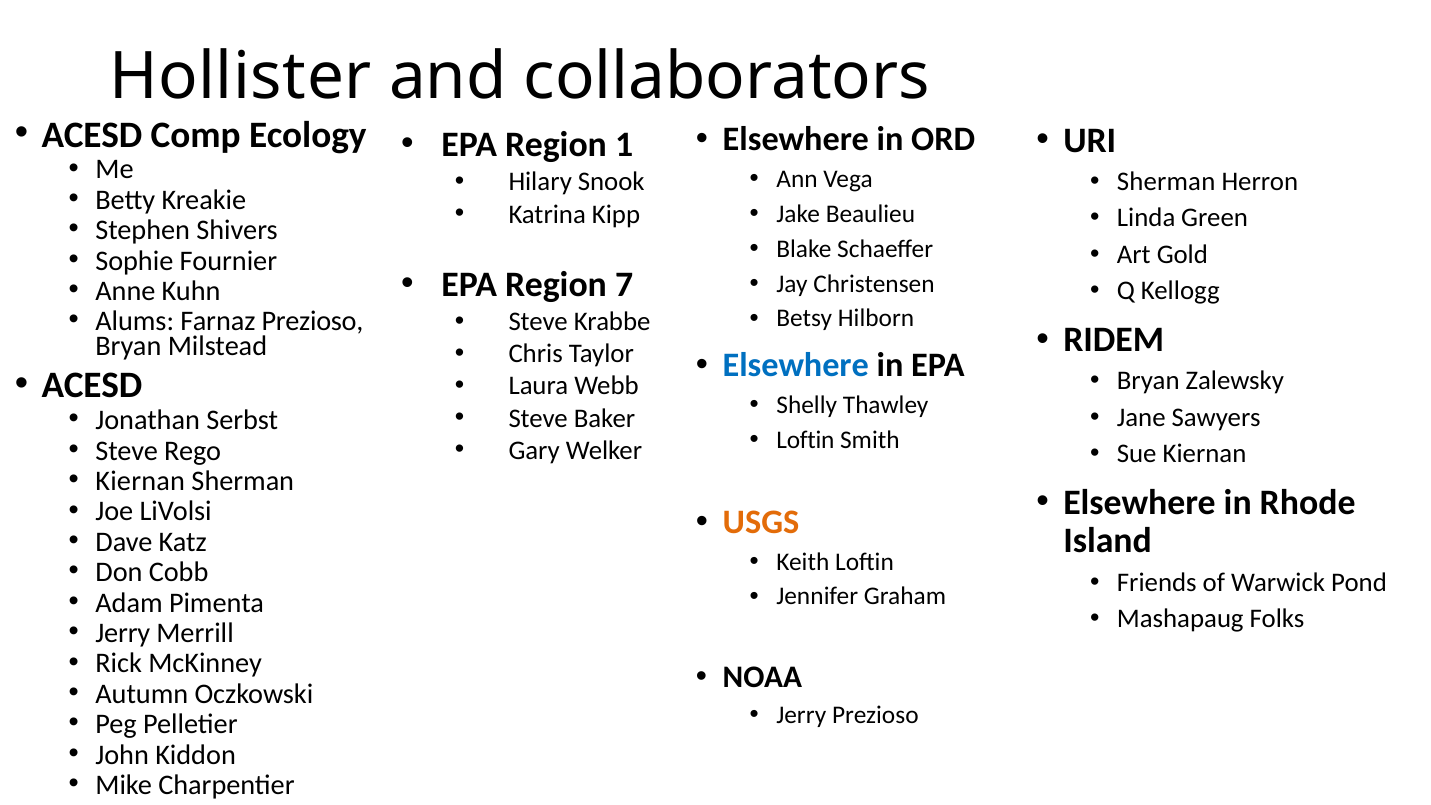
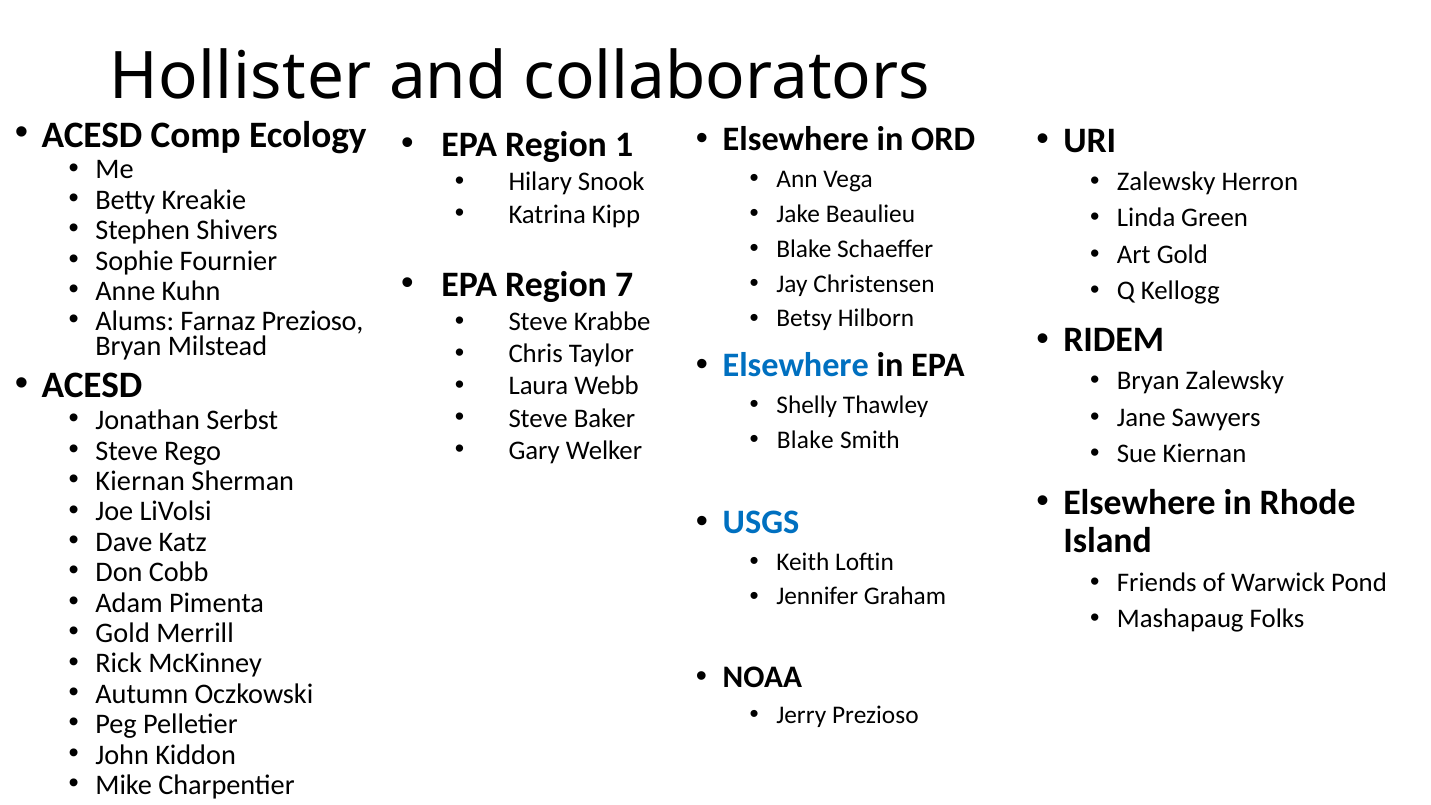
Sherman: Sherman -> Zalewsky (1166, 182)
Loftin: Loftin -> Blake (805, 440)
USGS colour: orange -> blue (761, 522)
Jerry: Jerry -> Gold (123, 633)
